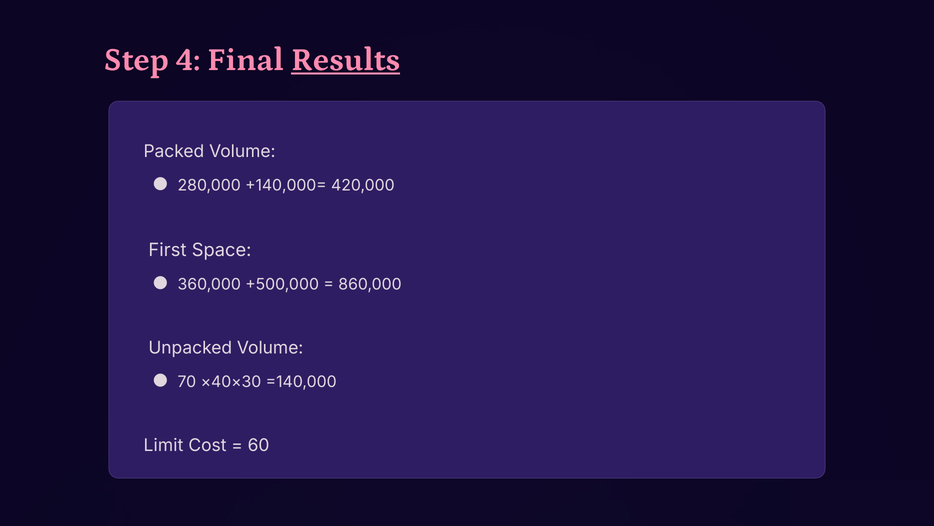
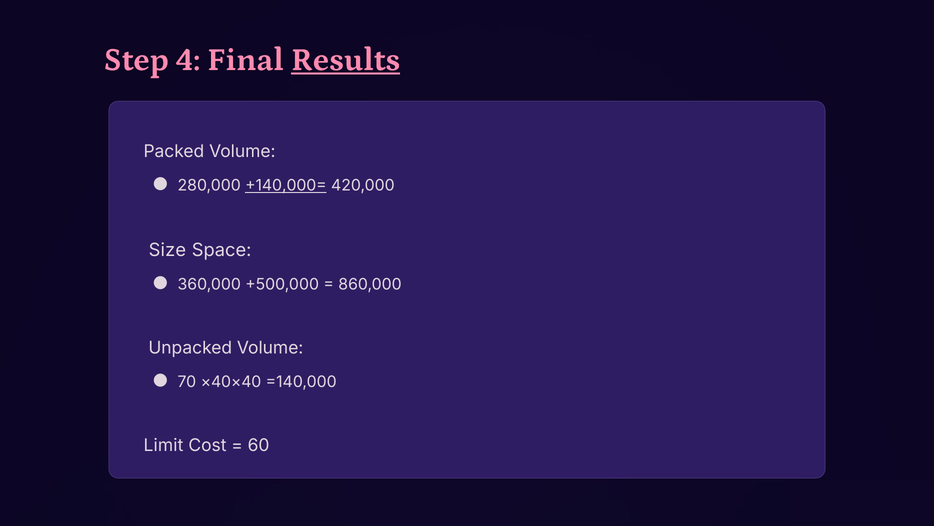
+140,000= underline: none -> present (286, 186)
First: First -> Size (167, 250)
×40×30: ×40×30 -> ×40×40 (231, 382)
